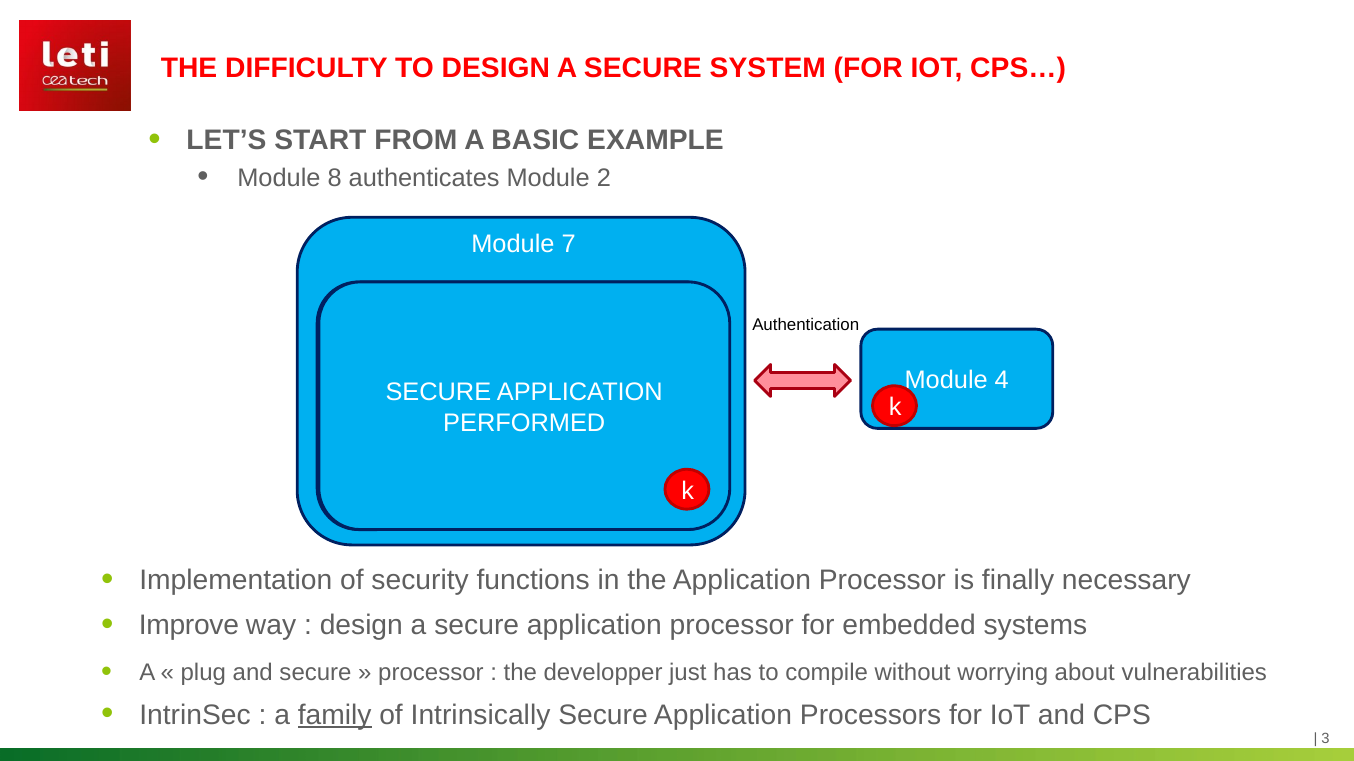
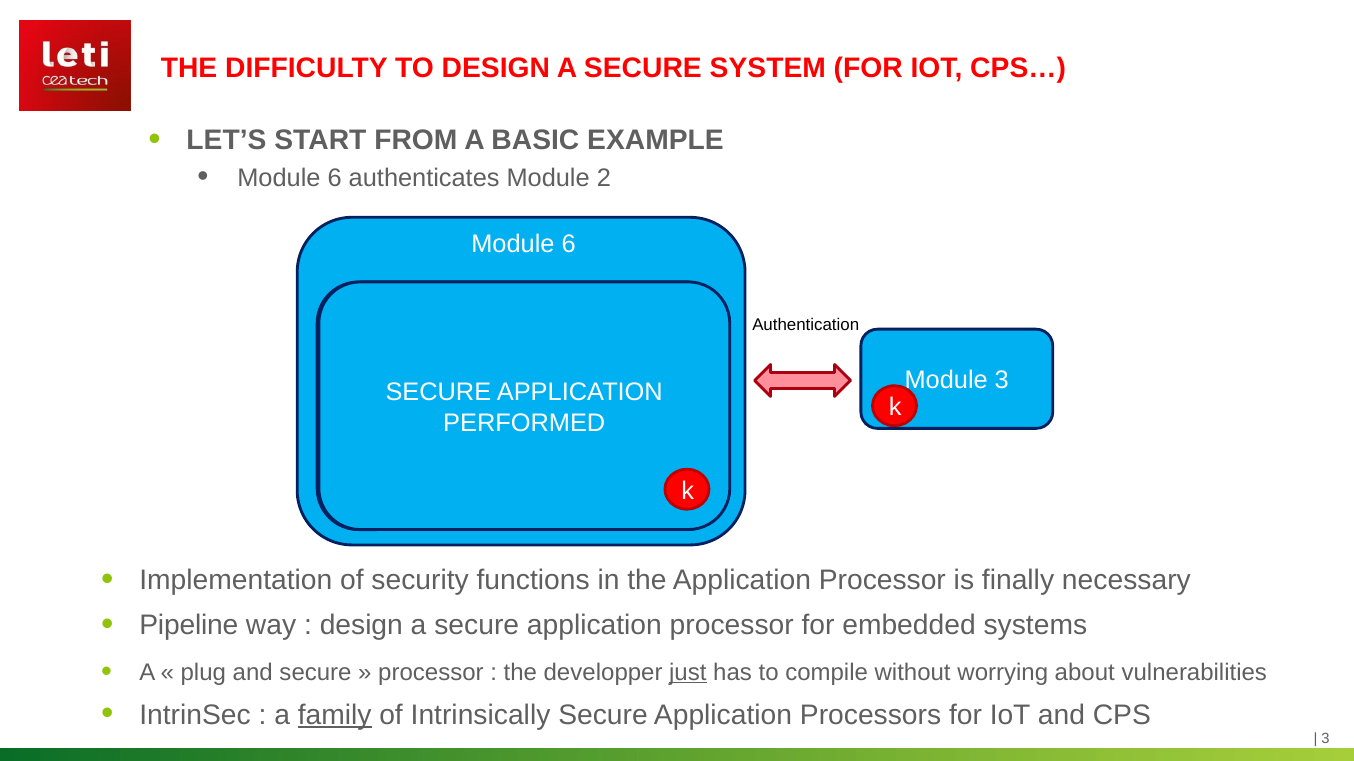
8: 8 -> 6 (335, 178)
7: 7 -> 6 (569, 245)
Module 4: 4 -> 3 (1002, 381)
Improve: Improve -> Pipeline (189, 625)
just underline: none -> present (688, 673)
